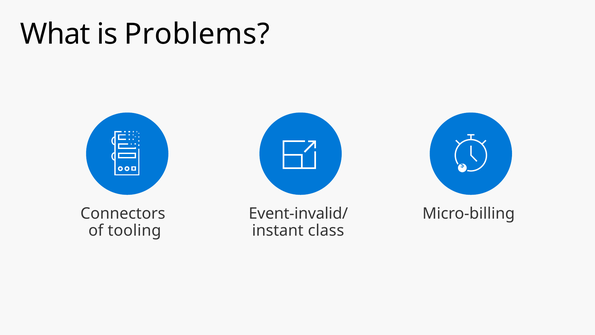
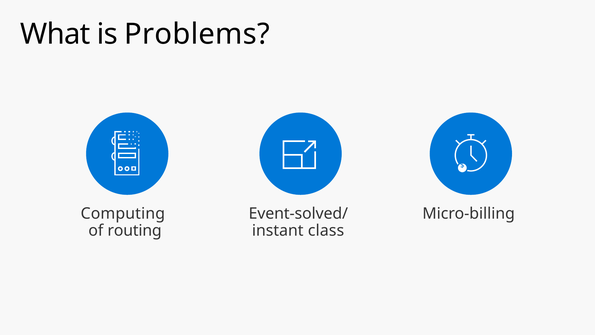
Connectors: Connectors -> Computing (123, 213)
Event-invalid/: Event-invalid/ -> Event-solved/ (298, 213)
tooling: tooling -> routing (135, 230)
